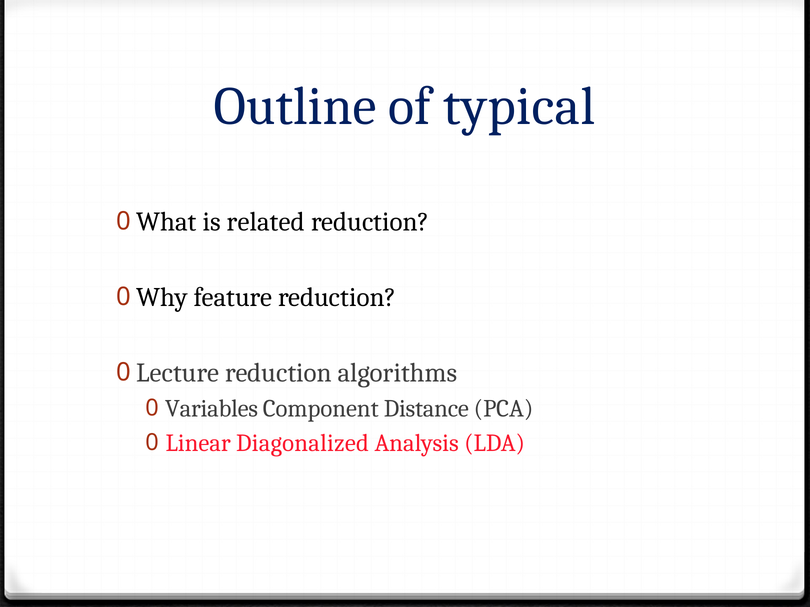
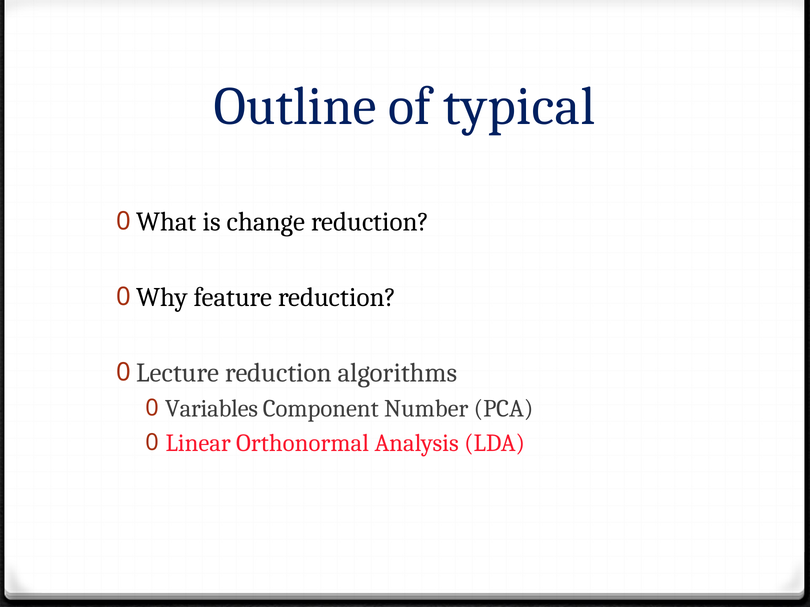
related: related -> change (266, 222)
Distance: Distance -> Number (426, 409)
Diagonalized: Diagonalized -> Orthonormal (303, 443)
